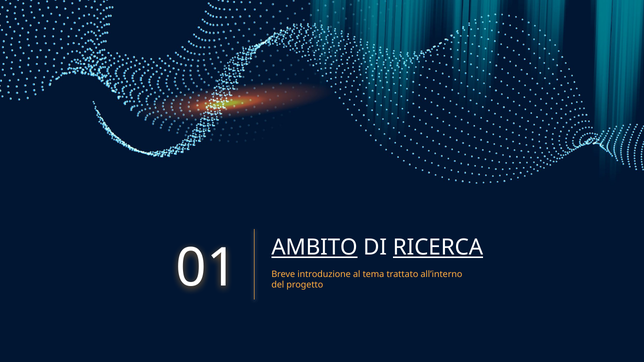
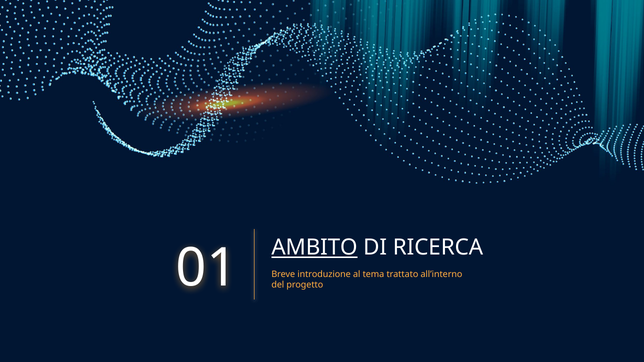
RICERCA underline: present -> none (438, 248)
